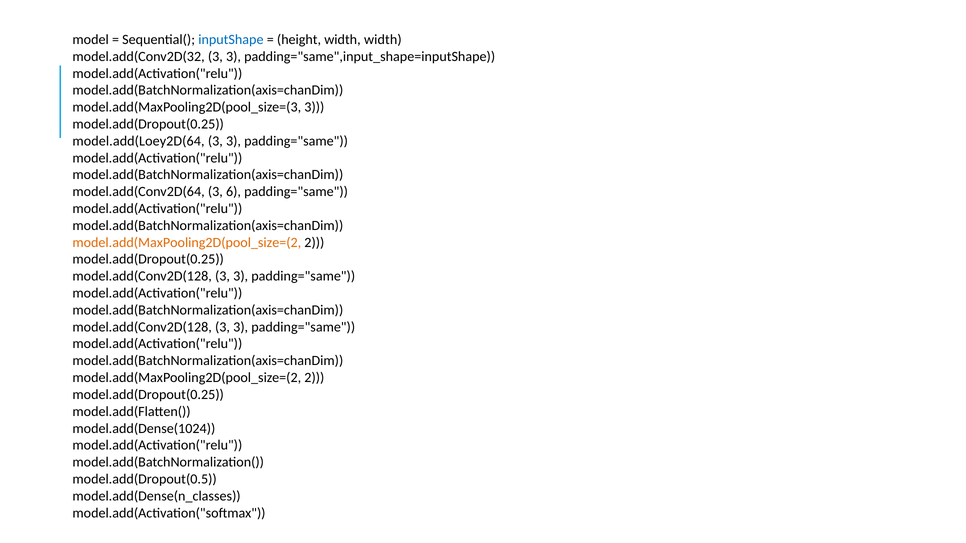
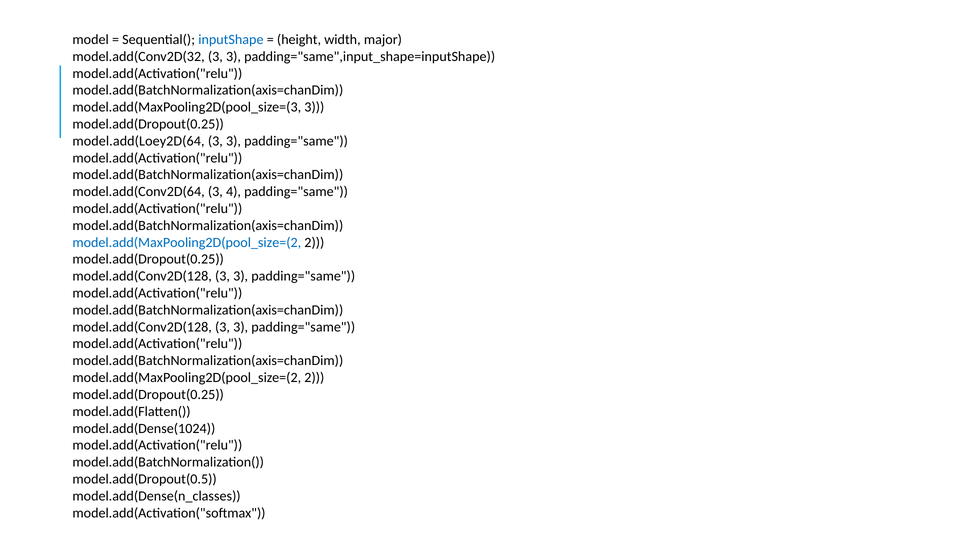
width width: width -> major (383, 40)
6: 6 -> 4 (233, 192)
model.add(MaxPooling2D(pool_size=(2 colour: orange -> blue (187, 243)
